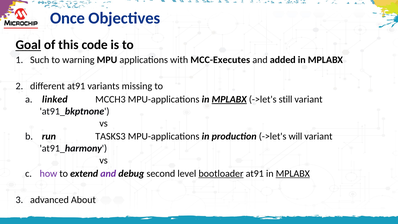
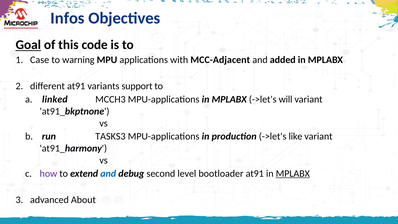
Once: Once -> Infos (68, 18)
Such: Such -> Case (40, 60)
MCC-Executes: MCC-Executes -> MCC-Adjacent (220, 60)
missing: missing -> support (137, 86)
MPLABX underline: present -> none (229, 99)
still: still -> will (286, 99)
will: will -> like (295, 136)
and colour: purple -> blue (108, 173)
bootloader underline: present -> none (221, 173)
